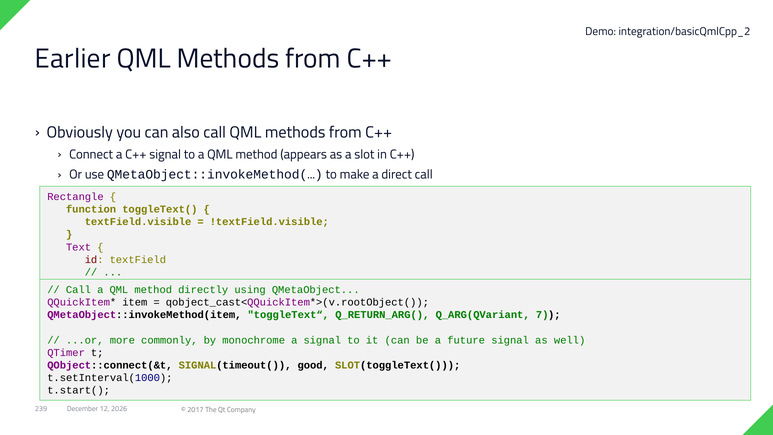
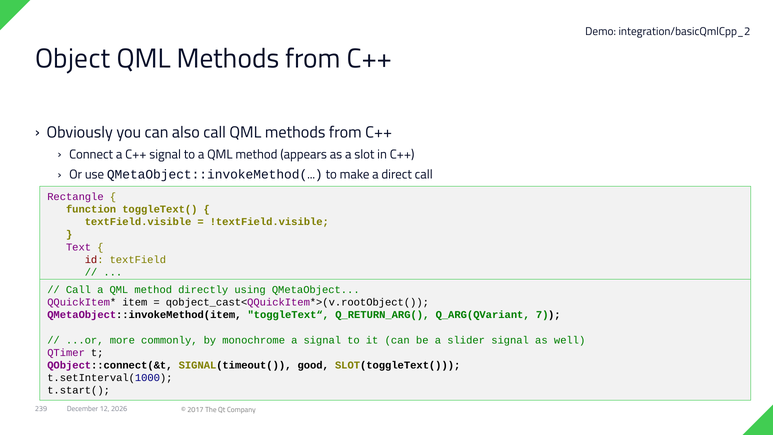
Earlier: Earlier -> Object (73, 59)
future: future -> slider (466, 340)
